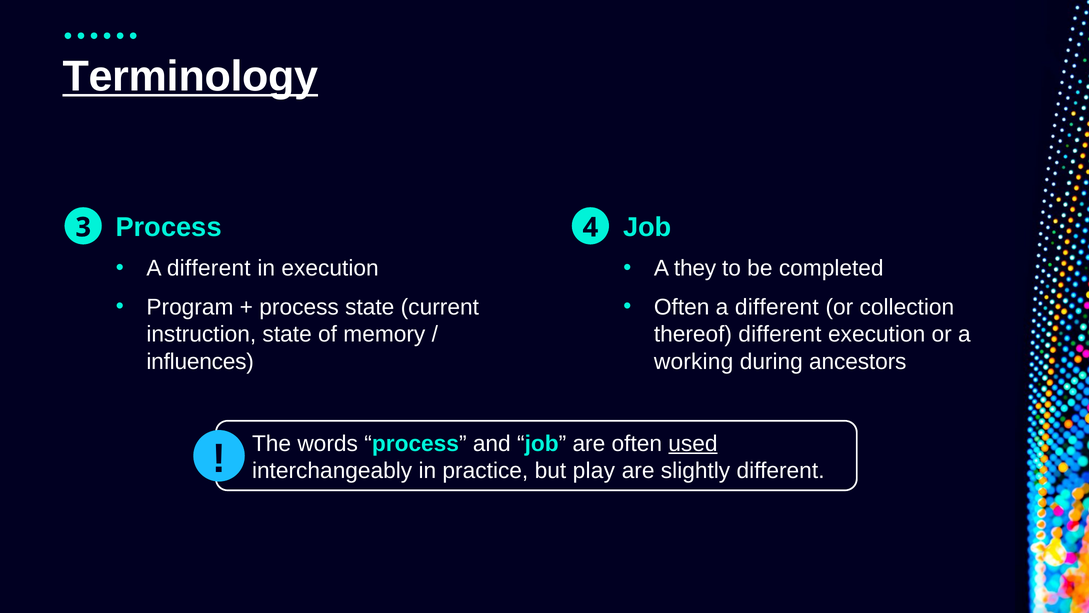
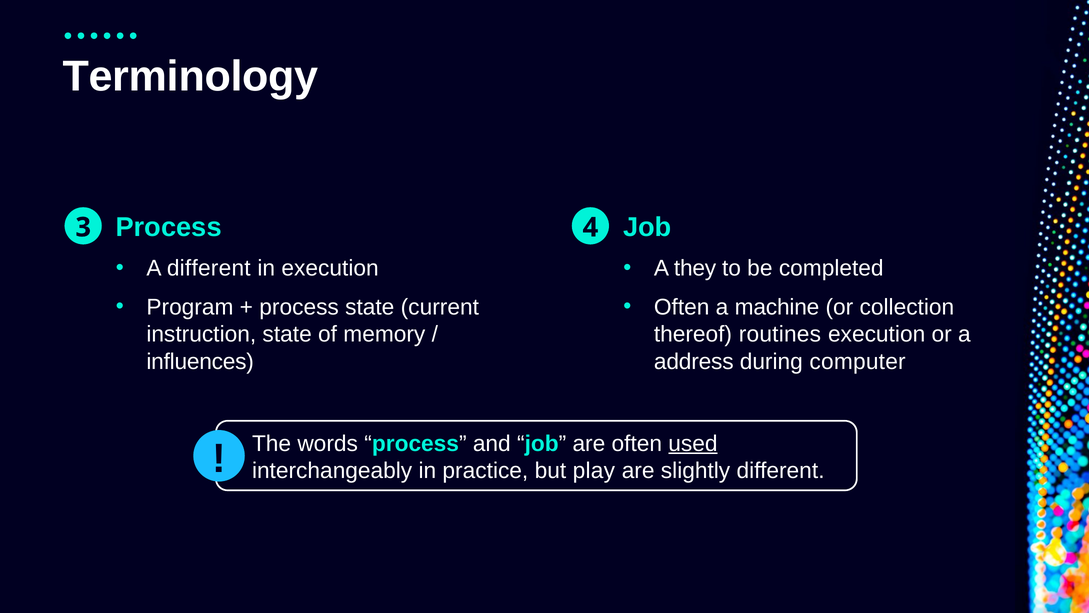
Terminology underline: present -> none (190, 77)
Often a different: different -> machine (777, 307)
thereof different: different -> routines (780, 334)
working: working -> address (694, 361)
ancestors: ancestors -> computer (858, 361)
